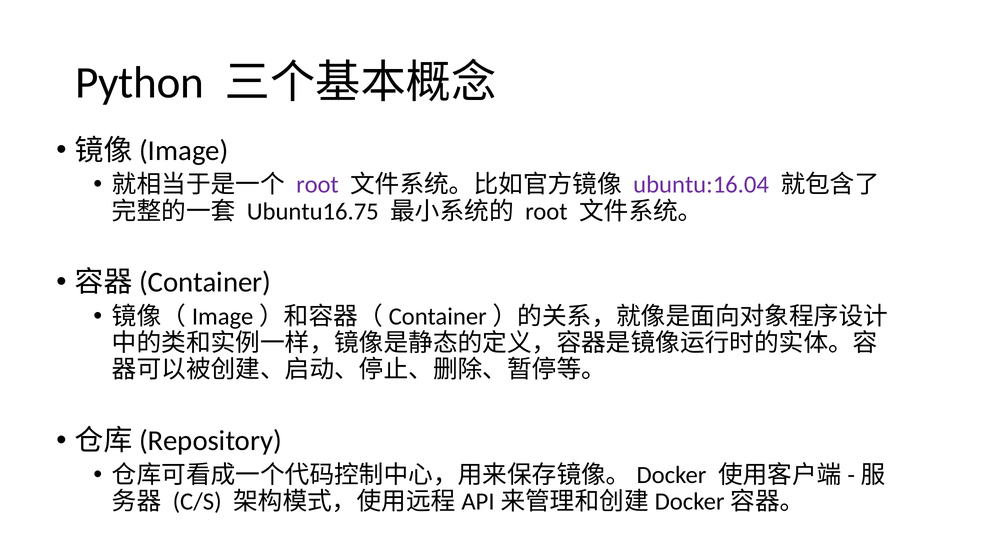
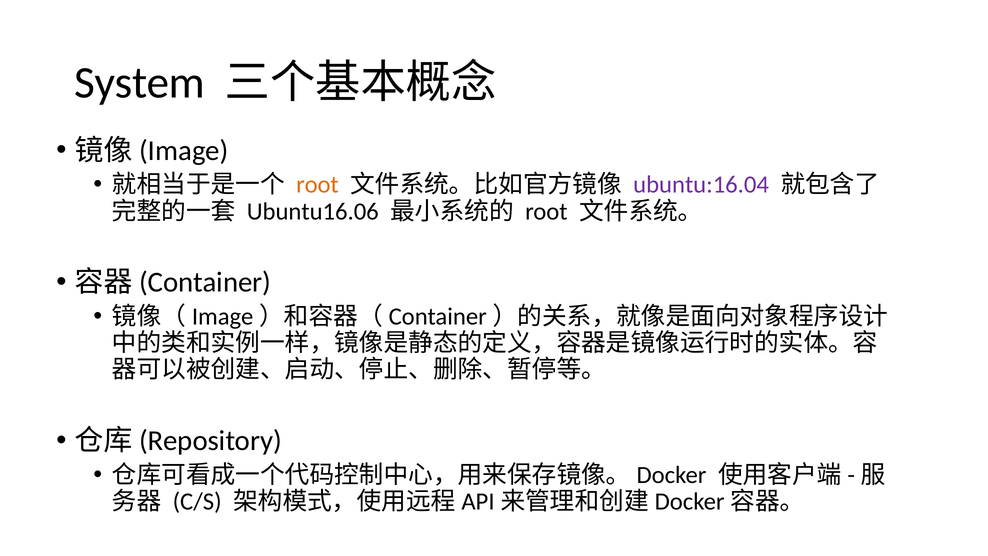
Python: Python -> System (140, 83)
root colour: purple -> orange (317, 185)
Ubuntu16.75: Ubuntu16.75 -> Ubuntu16.06 (313, 211)
